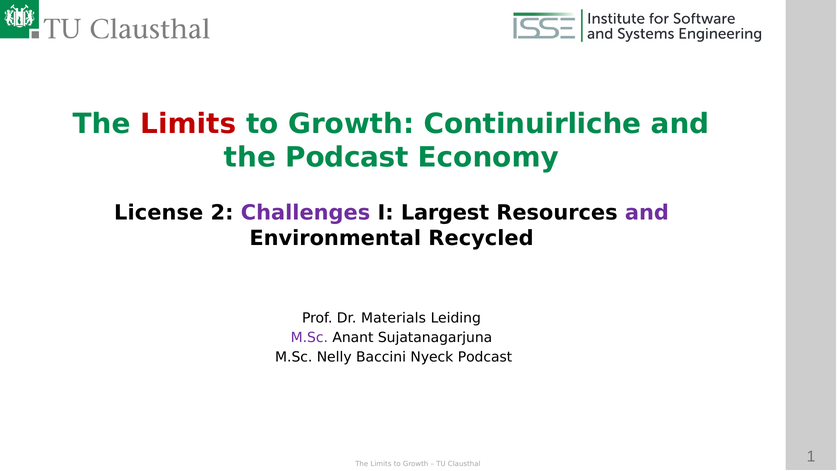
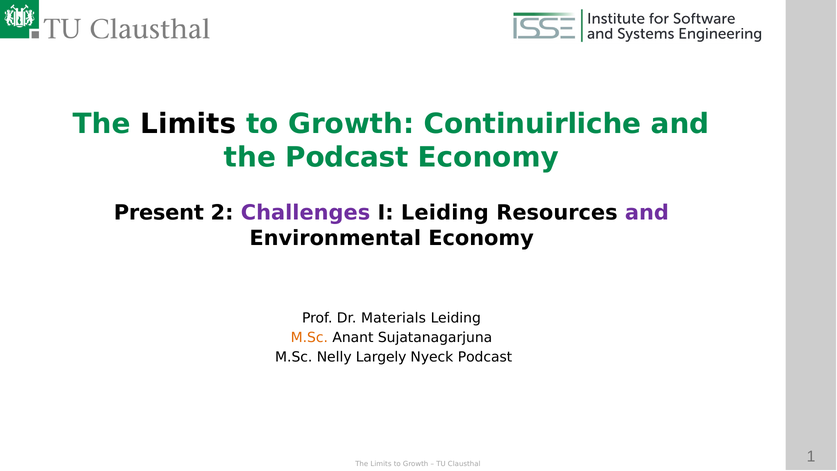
Limits colour: red -> black (188, 124)
License: License -> Present (159, 213)
I Largest: Largest -> Leiding (445, 213)
Environmental Recycled: Recycled -> Economy (481, 238)
M.Sc colour: purple -> orange (309, 337)
Baccini: Baccini -> Largely (381, 357)
